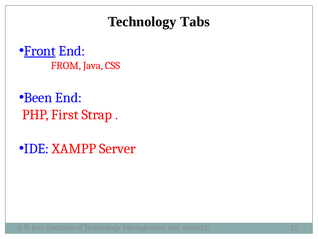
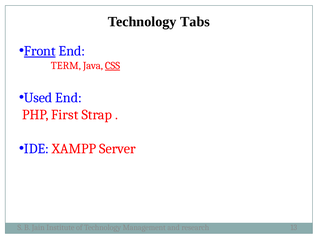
FROM: FROM -> TERM (66, 65)
CSS underline: none -> present (112, 65)
Been: Been -> Used (38, 97)
